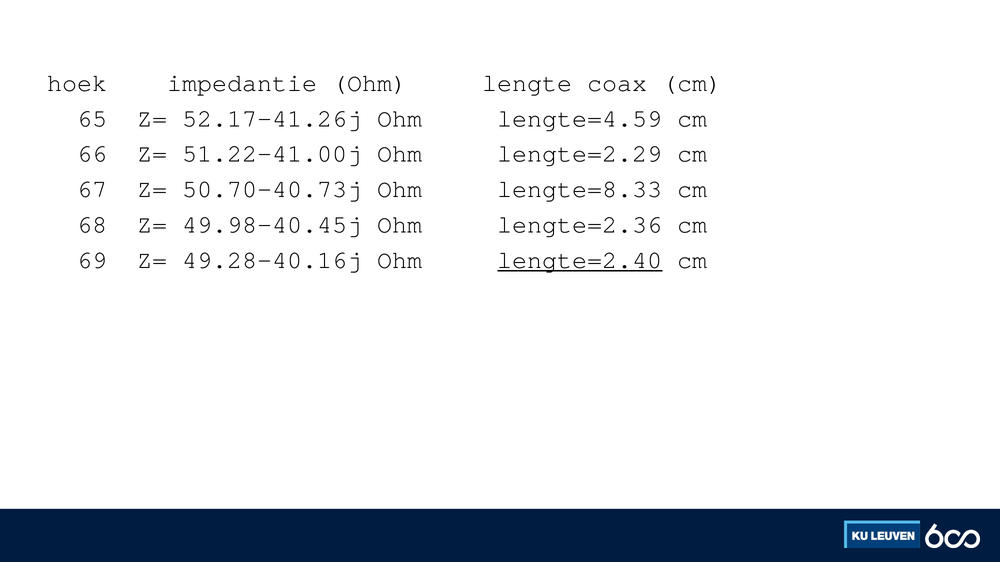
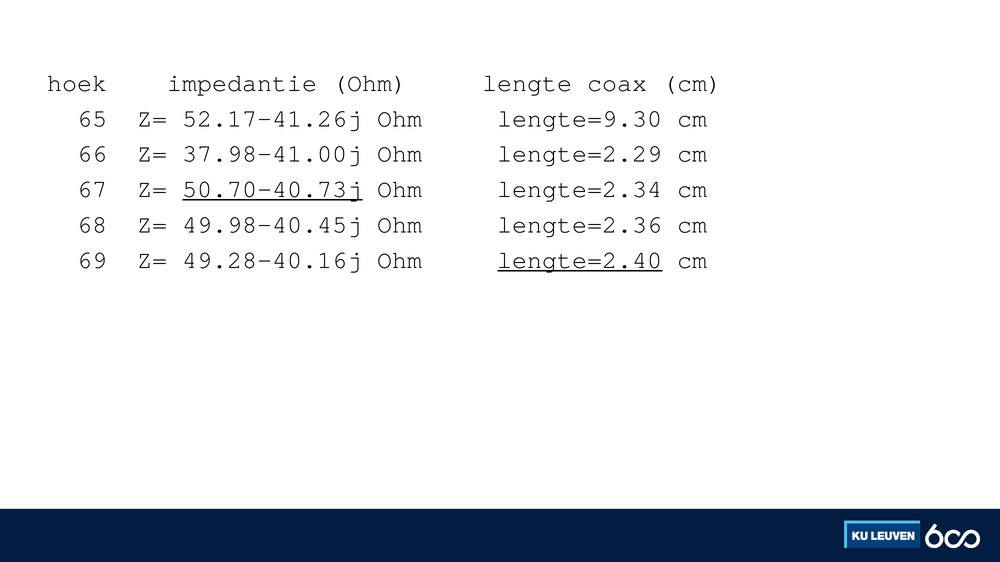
lengte=4.59: lengte=4.59 -> lengte=9.30 (580, 118)
51.22-41.00j: 51.22-41.00j -> 37.98-41.00j (272, 154)
50.70-40.73j underline: none -> present (272, 189)
lengte=8.33: lengte=8.33 -> lengte=2.34 (580, 189)
